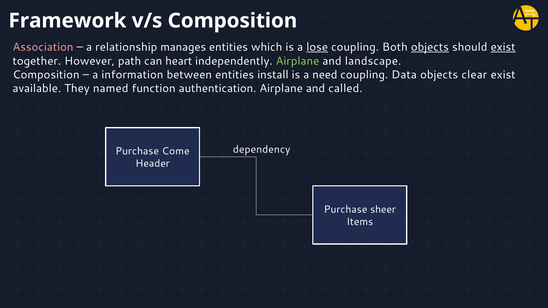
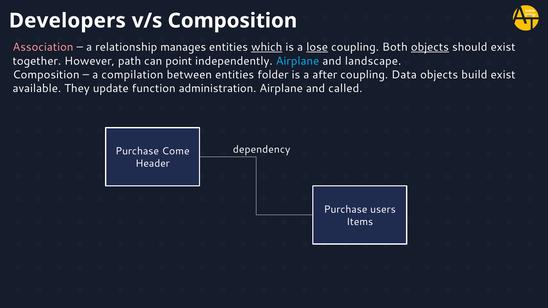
Framework: Framework -> Developers (67, 21)
which underline: none -> present (267, 47)
exist underline: present -> none (503, 47)
heart: heart -> point (179, 61)
Airplane colour: light green -> light blue (297, 61)
information: information -> compilation (132, 75)
install: install -> folder (273, 75)
need: need -> after (325, 75)
clear: clear -> build (474, 75)
named: named -> update (111, 88)
authentication: authentication -> administration (218, 88)
sheer: sheer -> users (383, 210)
